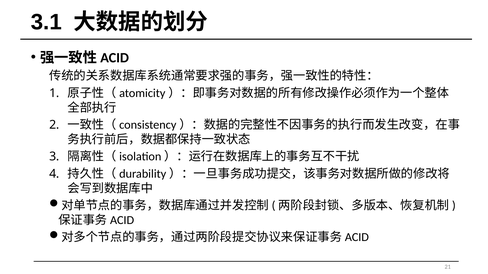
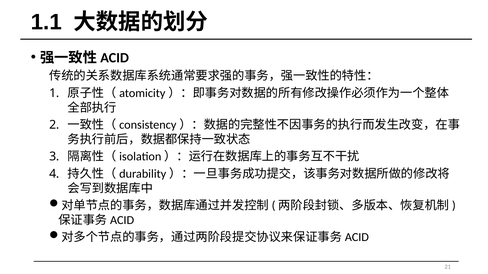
3.1: 3.1 -> 1.1 (46, 22)
